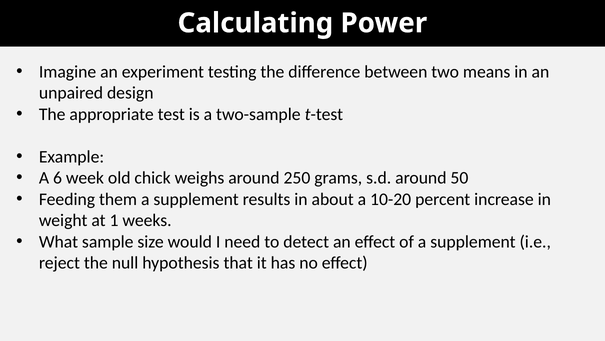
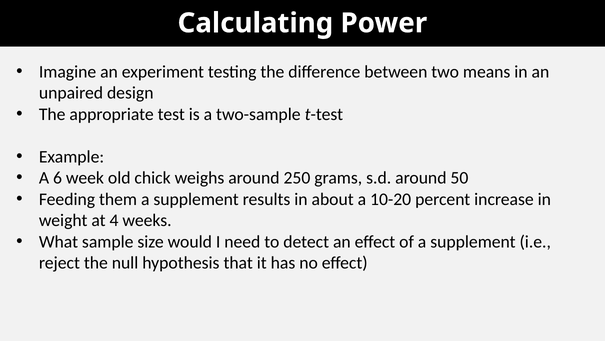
1: 1 -> 4 (114, 220)
